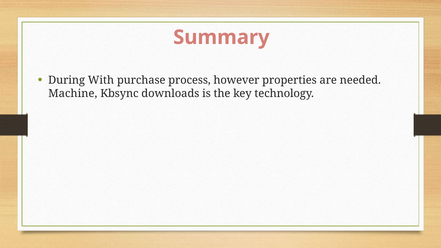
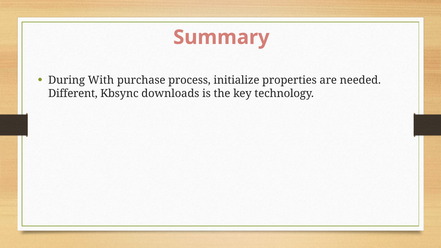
however: however -> initialize (236, 80)
Machine: Machine -> Different (73, 94)
